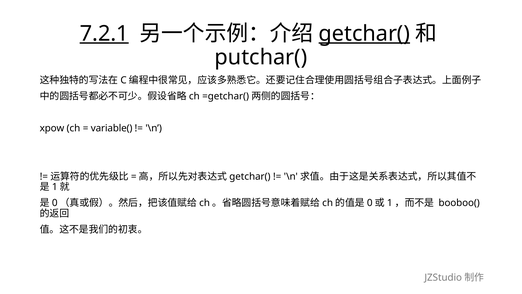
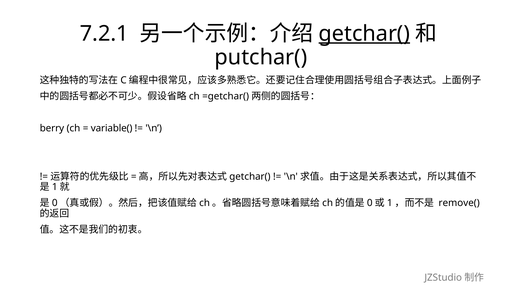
7.2.1 underline: present -> none (104, 34)
xpow: xpow -> berry (52, 128)
booboo(: booboo( -> remove( (459, 203)
